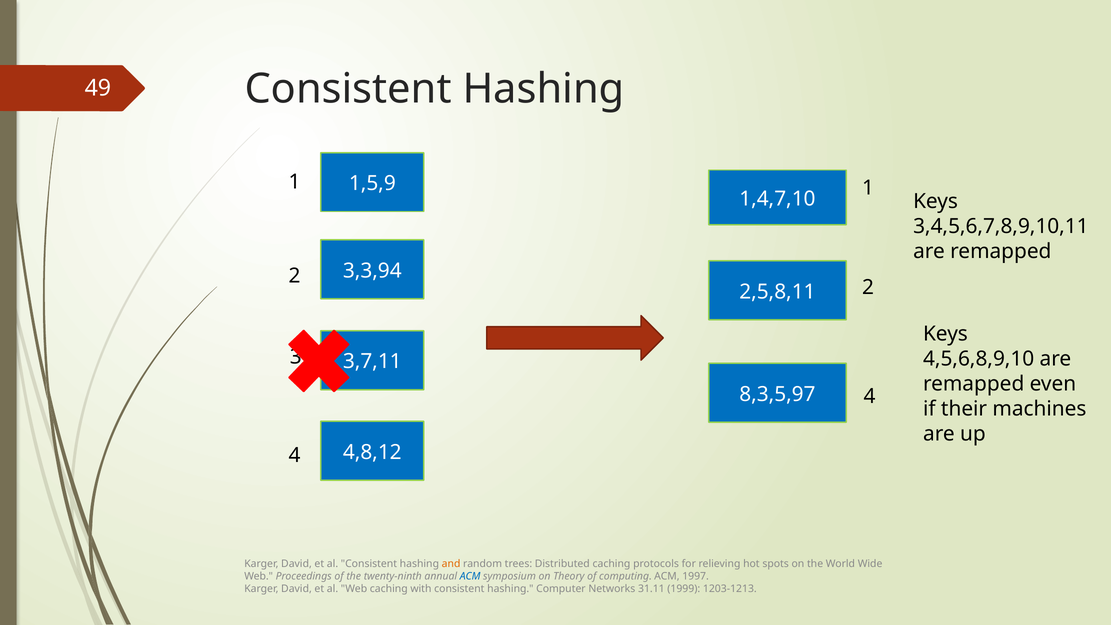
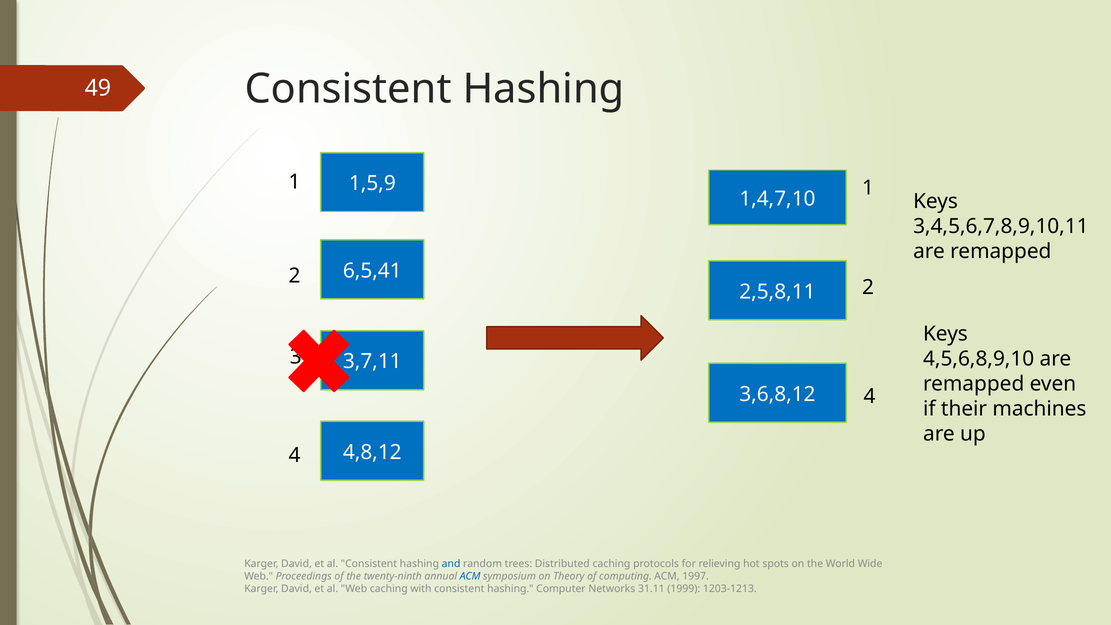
3,3,94: 3,3,94 -> 6,5,41 (372, 271)
8,3,5,97: 8,3,5,97 -> 3,6,8,12 (777, 394)
and colour: orange -> blue (451, 564)
